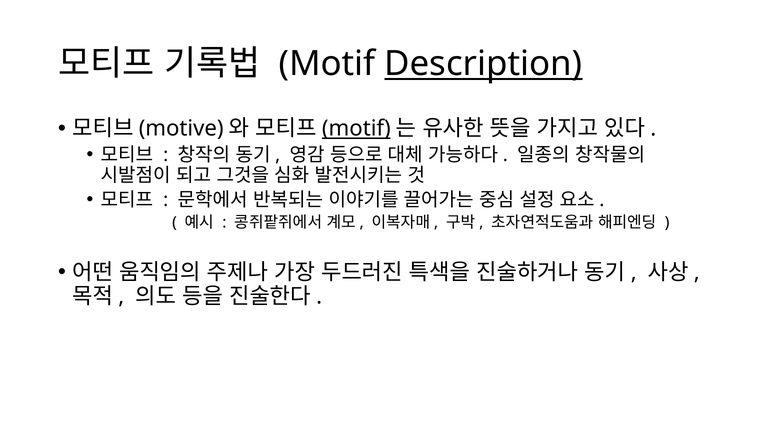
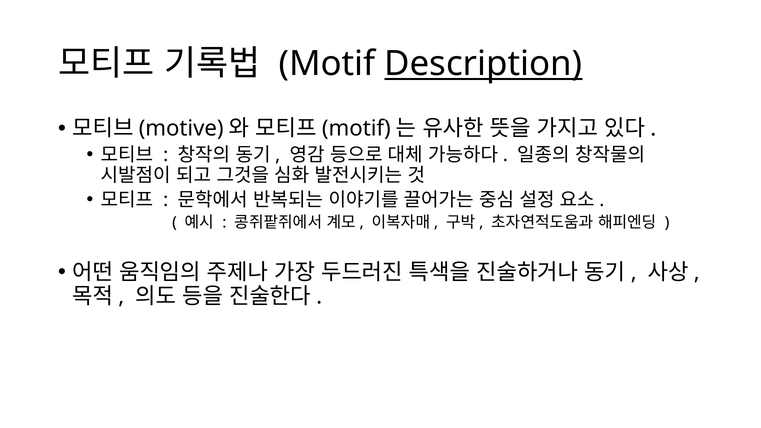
motif underline: present -> none (356, 129)
